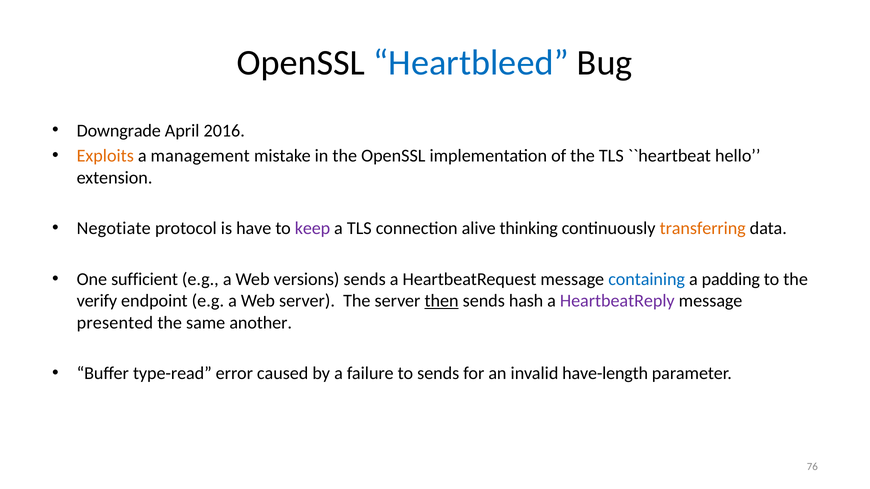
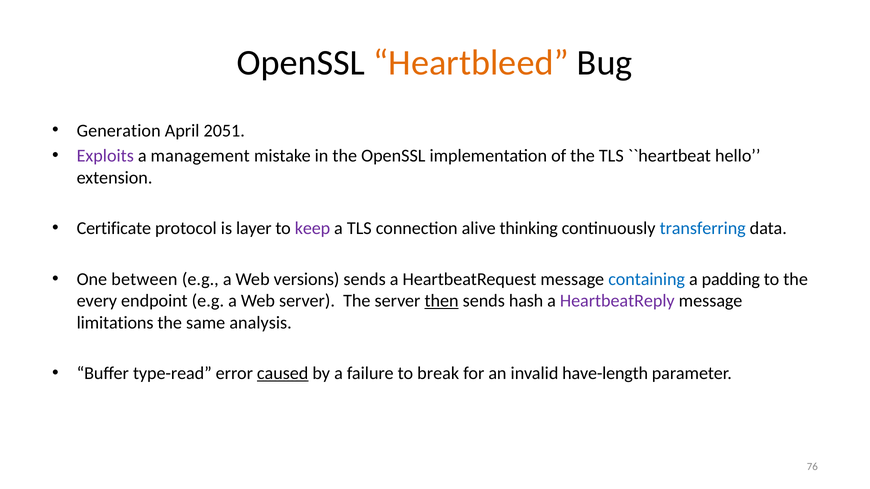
Heartbleed colour: blue -> orange (471, 63)
Downgrade: Downgrade -> Generation (119, 131)
2016: 2016 -> 2051 (224, 131)
Exploits colour: orange -> purple (105, 156)
Negotiate: Negotiate -> Certificate (114, 229)
have: have -> layer (254, 229)
transferring colour: orange -> blue (703, 229)
sufficient: sufficient -> between (144, 279)
verify: verify -> every (97, 301)
presented: presented -> limitations (115, 323)
another: another -> analysis (261, 323)
caused underline: none -> present (283, 374)
to sends: sends -> break (438, 374)
